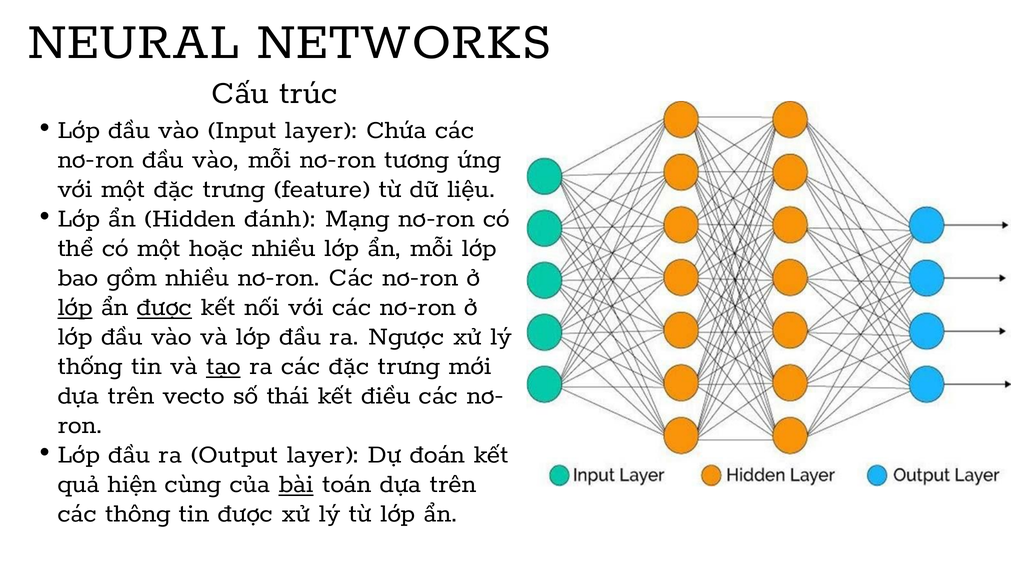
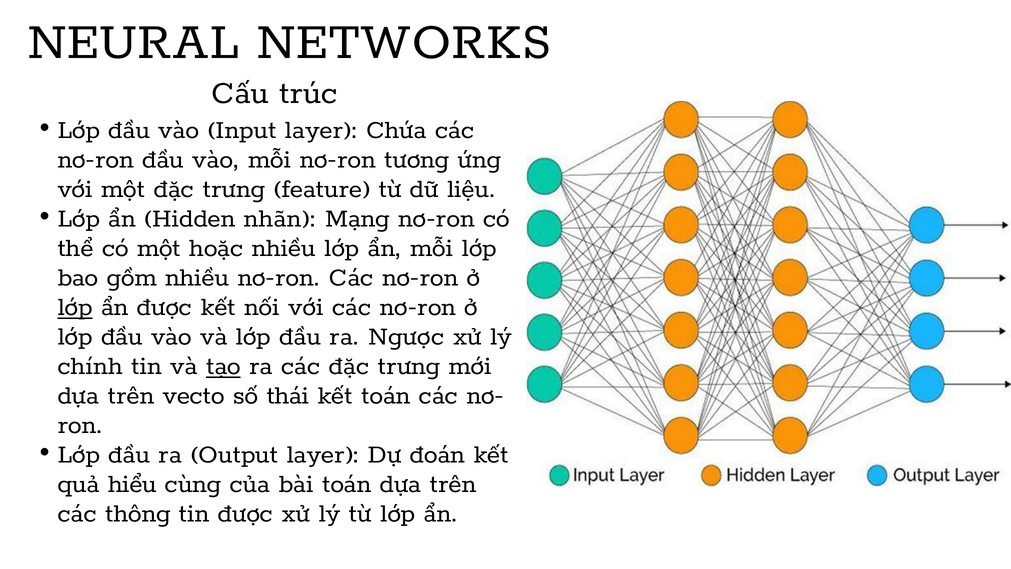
đánh: đánh -> nhãn (280, 217)
được underline: present -> none (164, 306)
thống: thống -> chính (90, 365)
kết điều: điều -> toán (386, 394)
hiện: hiện -> hiểu (132, 483)
bài underline: present -> none (296, 483)
